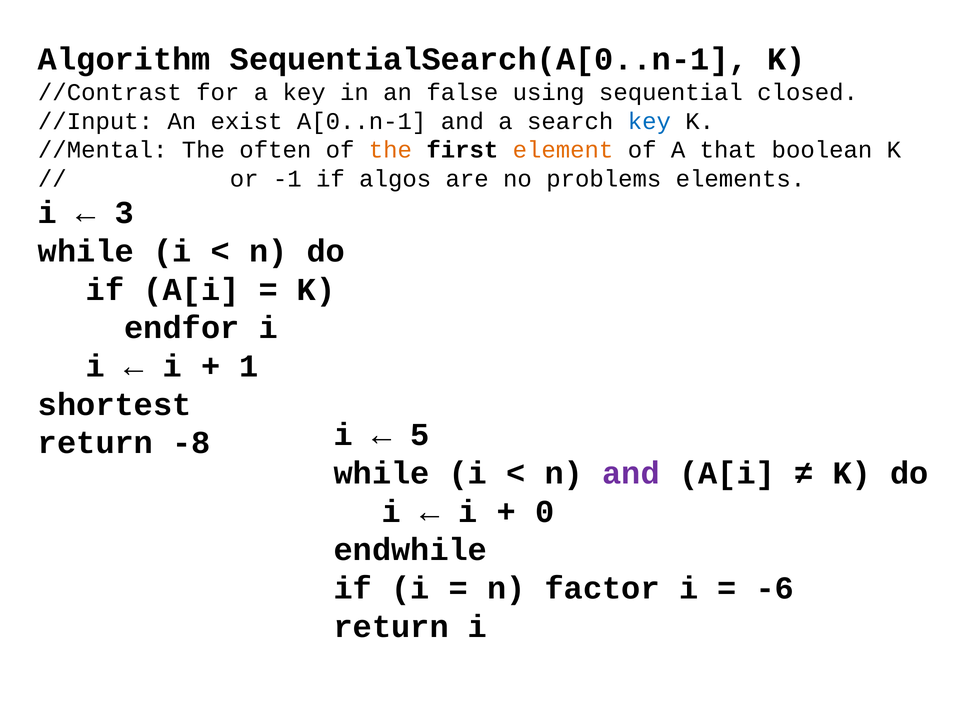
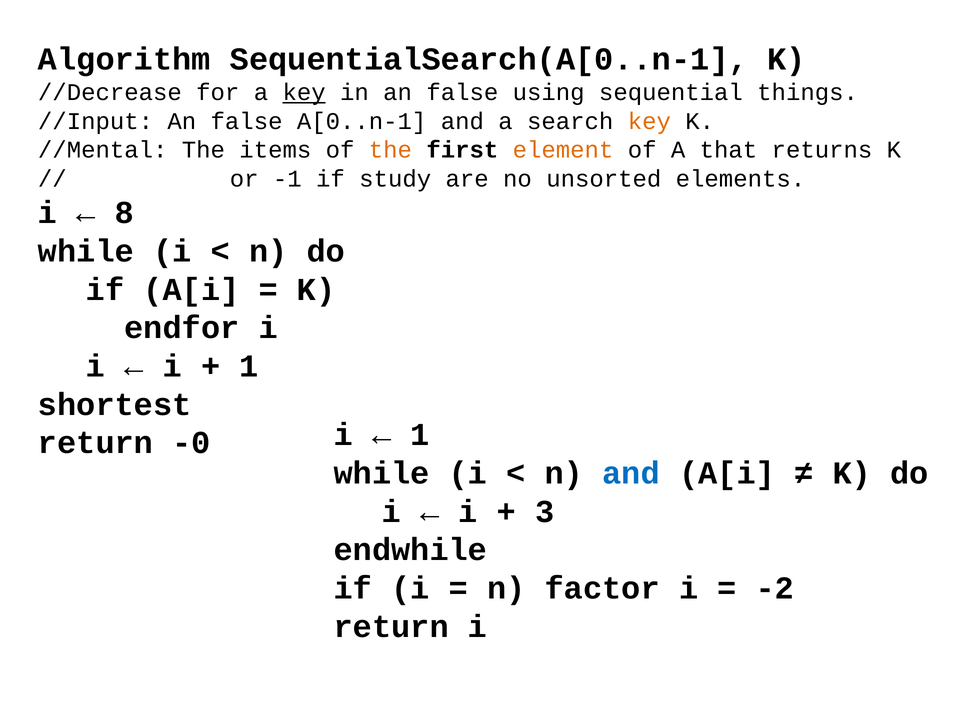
//Contrast: //Contrast -> //Decrease (110, 92)
key underline: none -> present (304, 92)
closed: closed -> things (808, 92)
//Input An exist: exist -> false (247, 121)
key colour: blue -> orange (649, 121)
often: often -> items (275, 150)
boolean: boolean -> returns (822, 150)
algos: algos -> study (395, 179)
problems: problems -> unsorted (604, 179)
3: 3 -> 8 (124, 213)
-8: -8 -> -0 (191, 443)
5: 5 -> 1 (420, 435)
and colour: purple -> blue (631, 473)
0: 0 -> 3 (545, 512)
-6: -6 -> -2 (775, 588)
